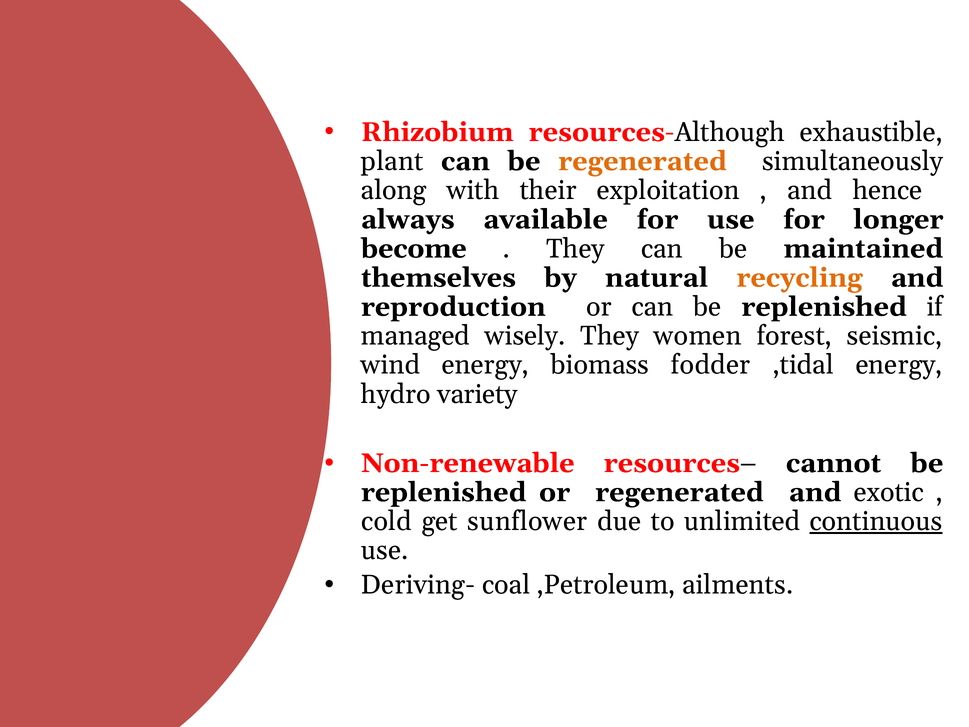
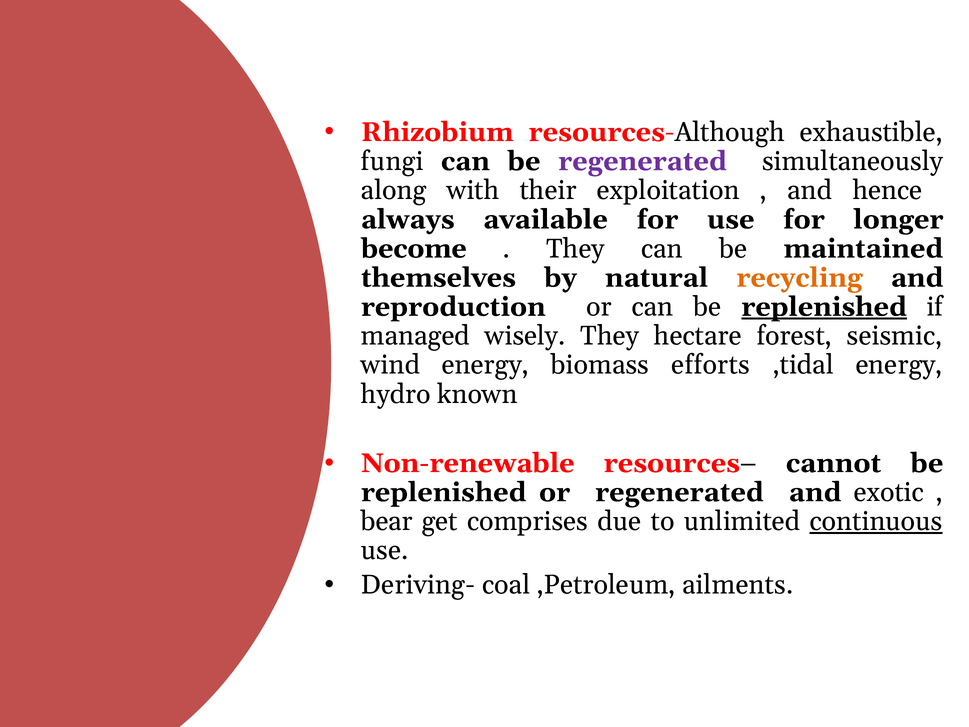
plant: plant -> fungi (392, 161)
regenerated colour: orange -> purple (643, 161)
replenished underline: none -> present (824, 307)
women: women -> hectare (698, 336)
fodder: fodder -> efforts (711, 365)
variety: variety -> known (478, 394)
cold: cold -> bear (387, 521)
sunflower: sunflower -> comprises (527, 521)
